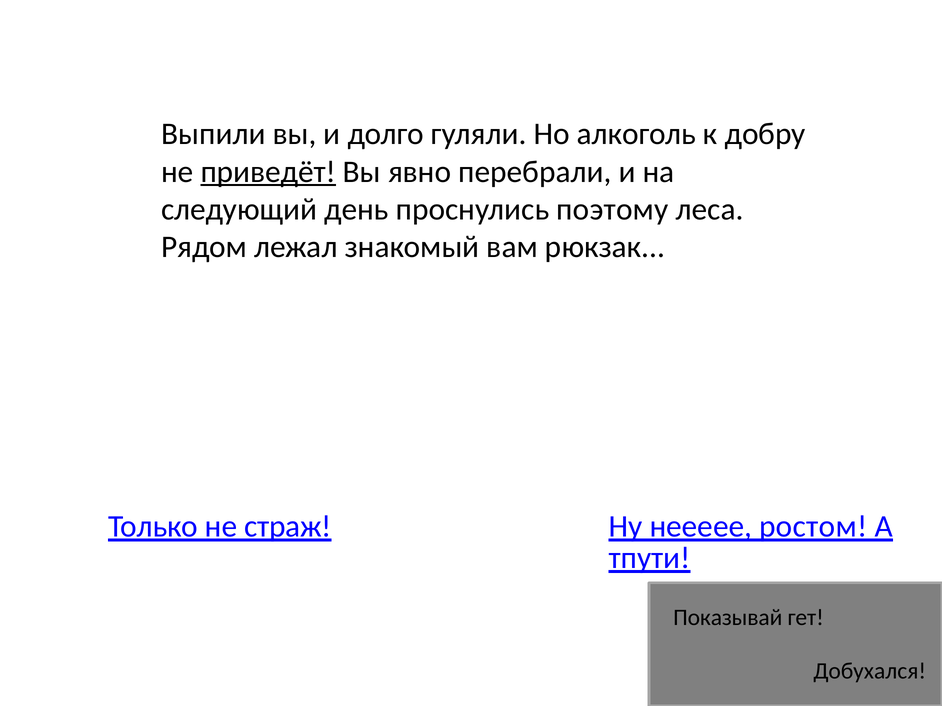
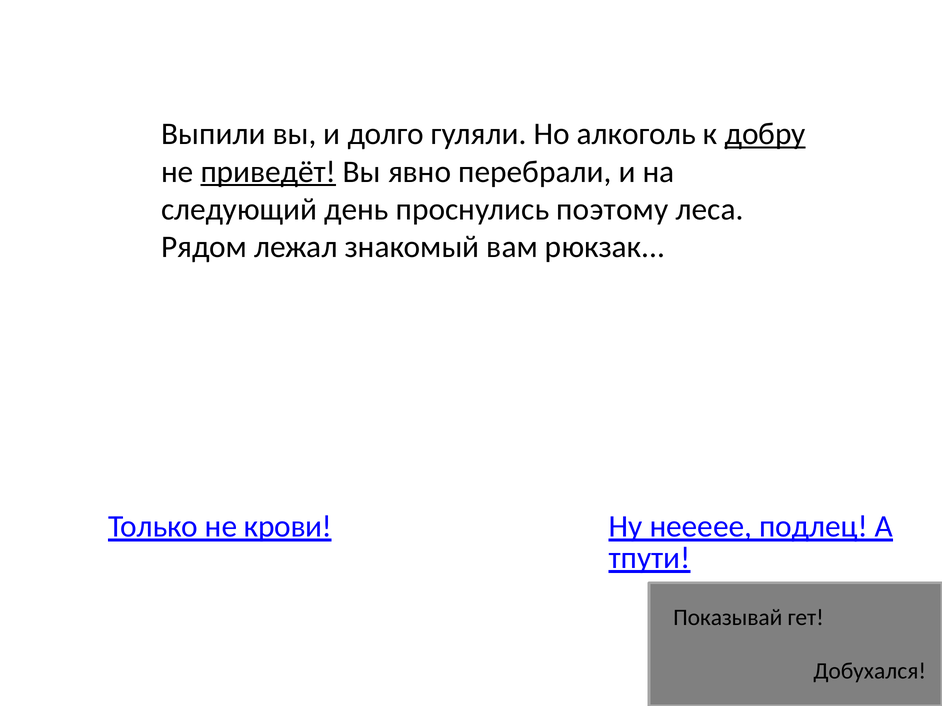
добру underline: none -> present (765, 134)
страж: страж -> крови (288, 527)
ростом: ростом -> подлец (813, 527)
